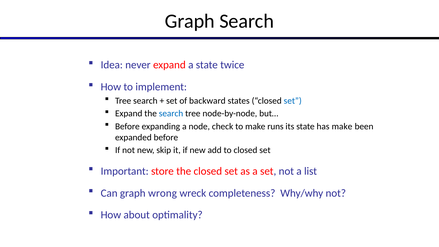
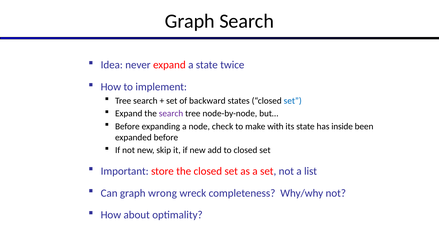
search colour: blue -> purple (171, 113)
runs: runs -> with (275, 126)
has make: make -> inside (342, 126)
